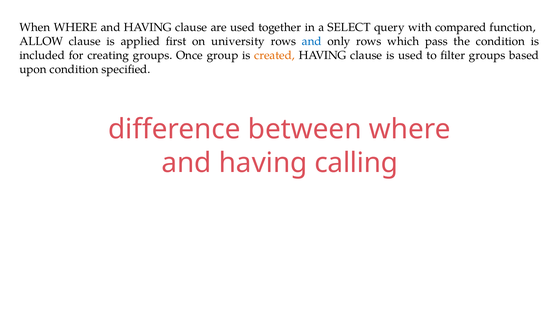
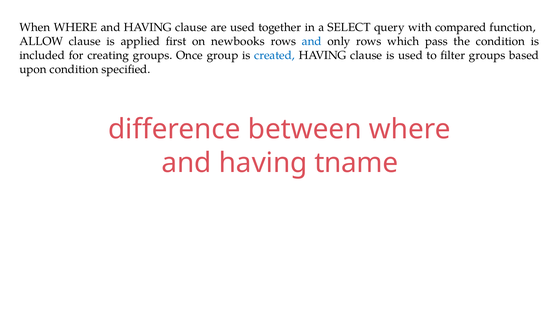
university: university -> newbooks (238, 41)
created colour: orange -> blue (275, 55)
calling: calling -> tname (356, 163)
